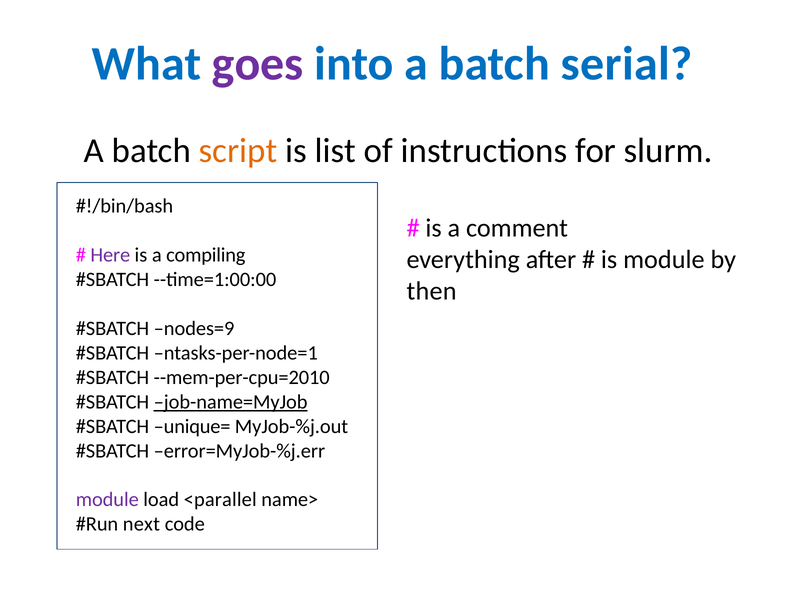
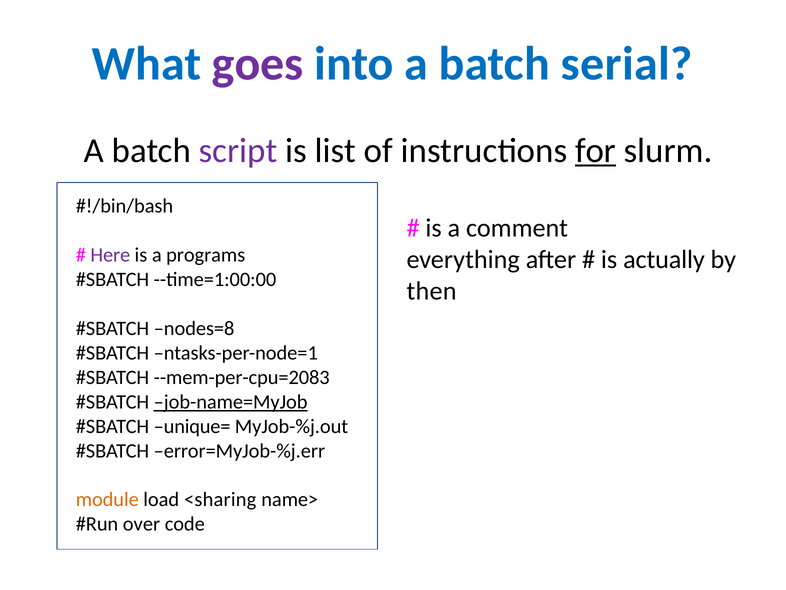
script colour: orange -> purple (238, 151)
for underline: none -> present (596, 151)
compiling: compiling -> programs (206, 255)
is module: module -> actually (664, 259)
nodes=9: nodes=9 -> nodes=8 (194, 328)
--mem-per-cpu=2010: --mem-per-cpu=2010 -> --mem-per-cpu=2083 (242, 377)
module colour: purple -> orange (107, 499)
<parallel: <parallel -> <sharing (220, 499)
next: next -> over (141, 524)
